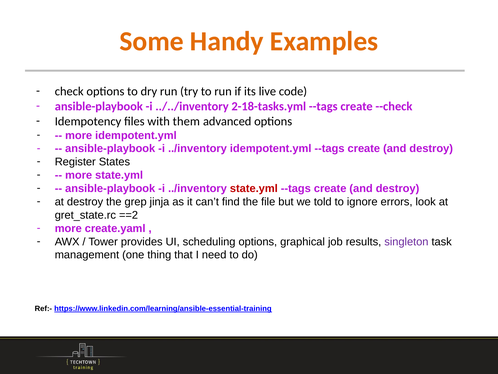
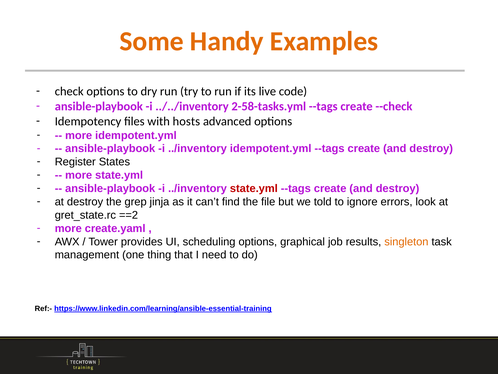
2-18-tasks.yml: 2-18-tasks.yml -> 2-58-tasks.yml (269, 106)
them: them -> hosts (186, 121)
singleton colour: purple -> orange (406, 241)
